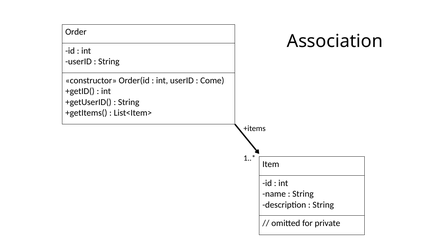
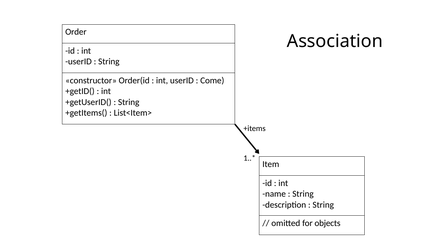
private: private -> objects (328, 223)
